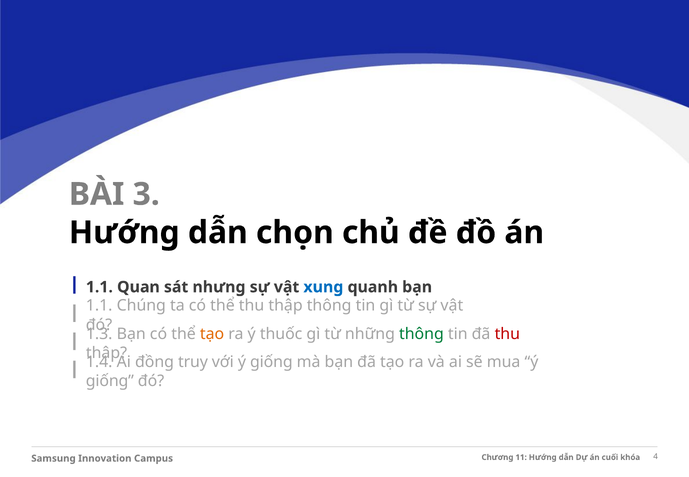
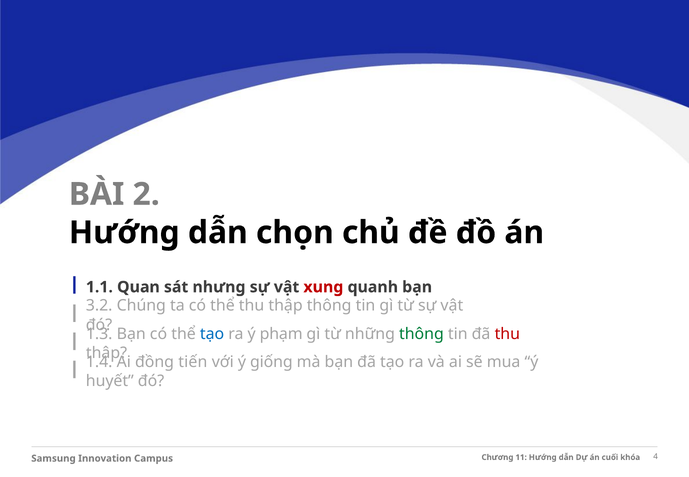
3: 3 -> 2 (146, 194)
xung colour: blue -> red (323, 287)
1.1: 1.1 -> 3.2 (99, 306)
tạo colour: orange -> blue (212, 334)
thuốc: thuốc -> phạm (281, 334)
truy: truy -> tiến (193, 362)
giống: giống -> huyết (110, 381)
